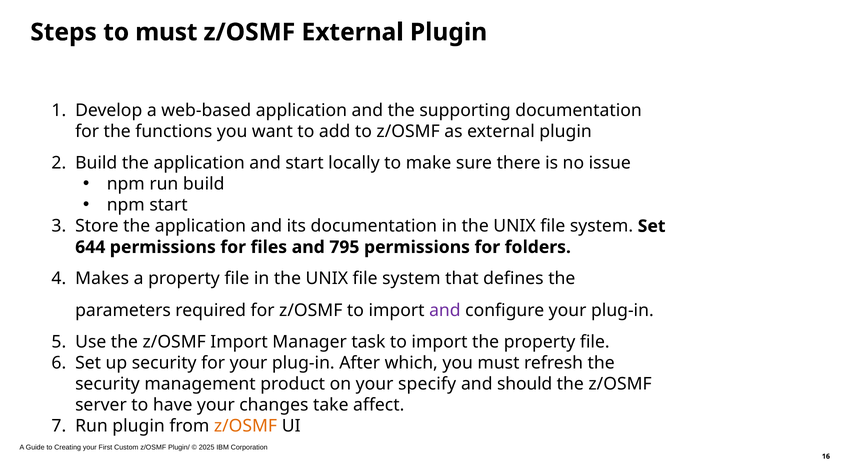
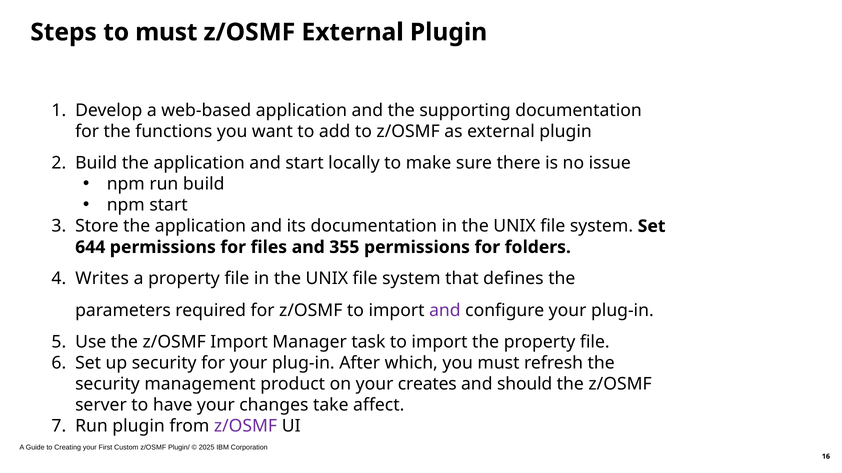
795: 795 -> 355 (344, 248)
Makes: Makes -> Writes (102, 279)
specify: specify -> creates (427, 384)
z/OSMF colour: orange -> purple (246, 426)
